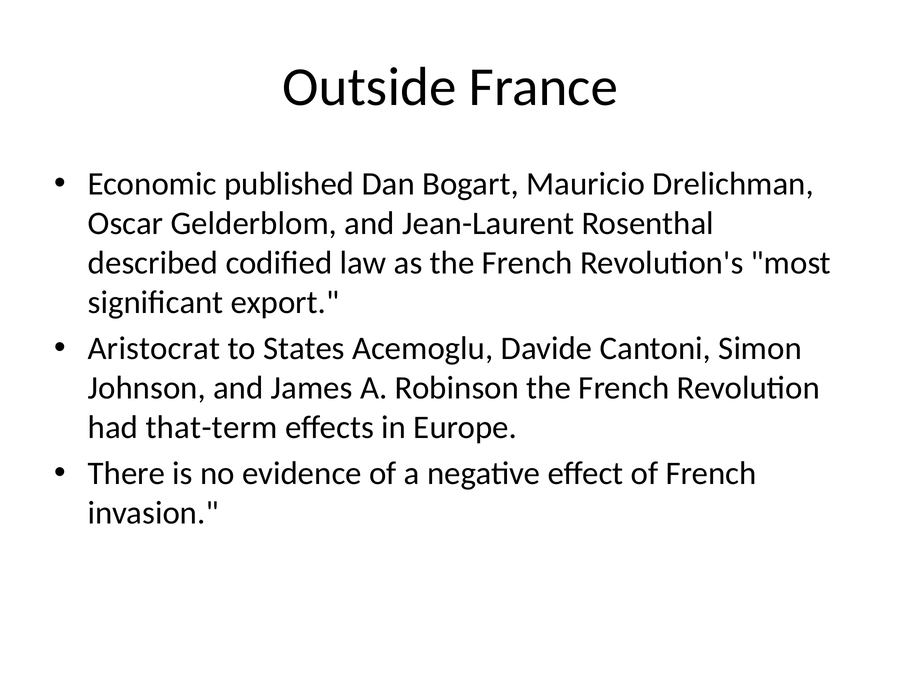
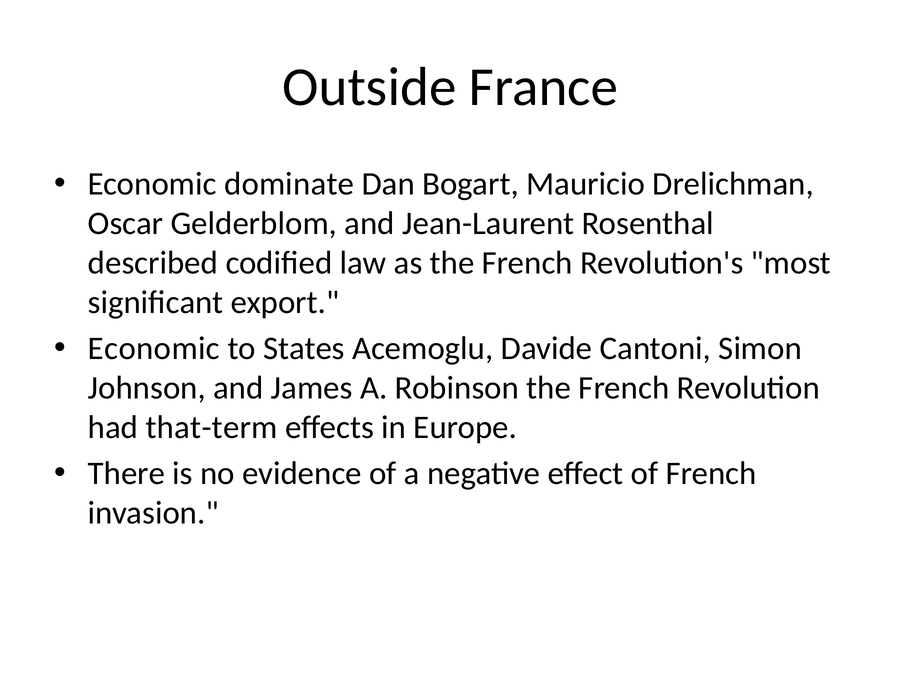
published: published -> dominate (289, 184)
Aristocrat: Aristocrat -> Economic (154, 349)
